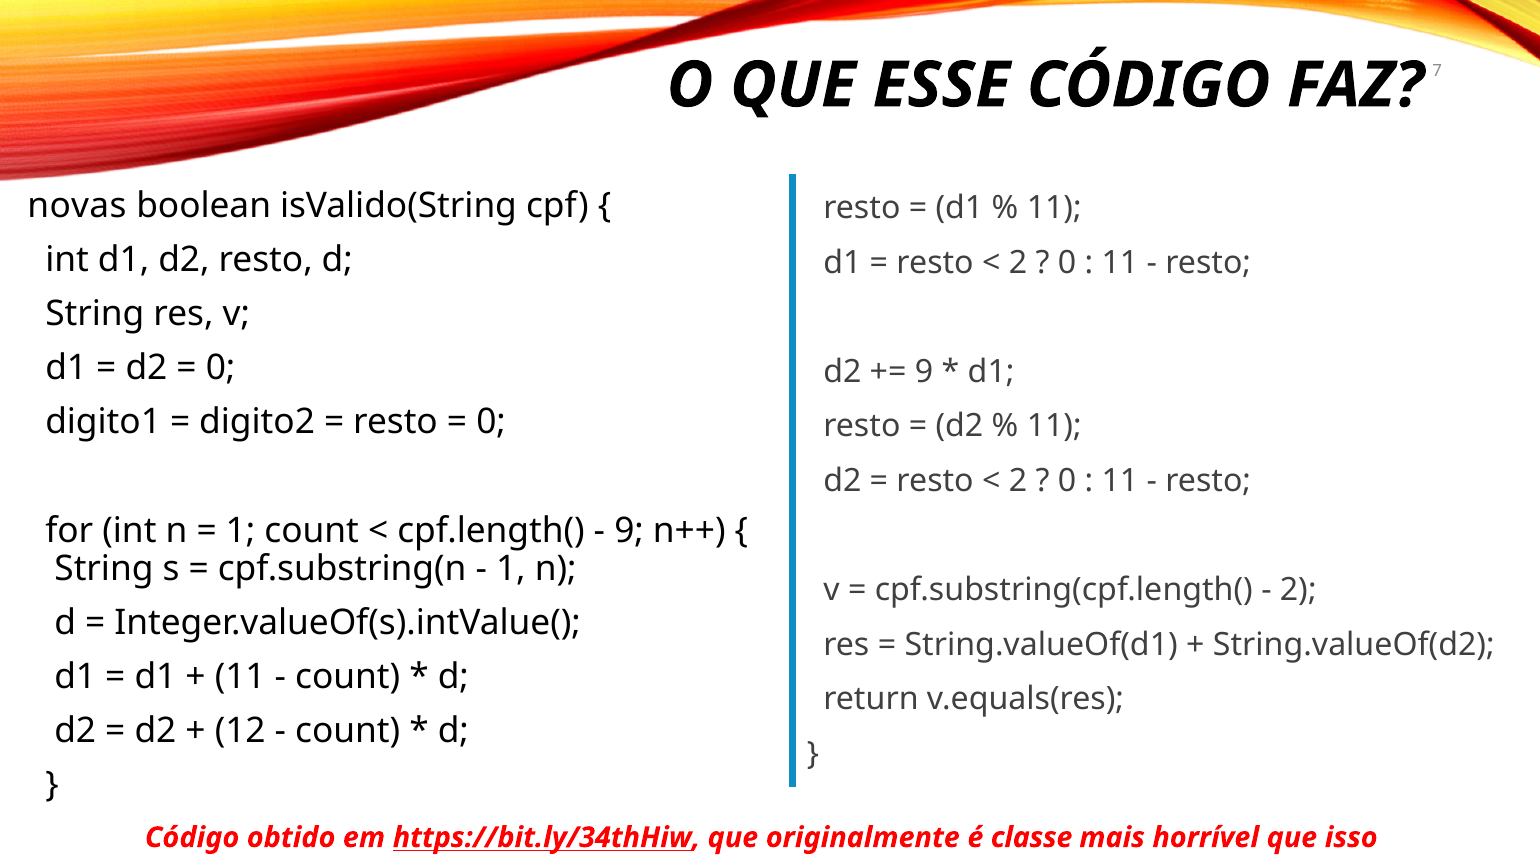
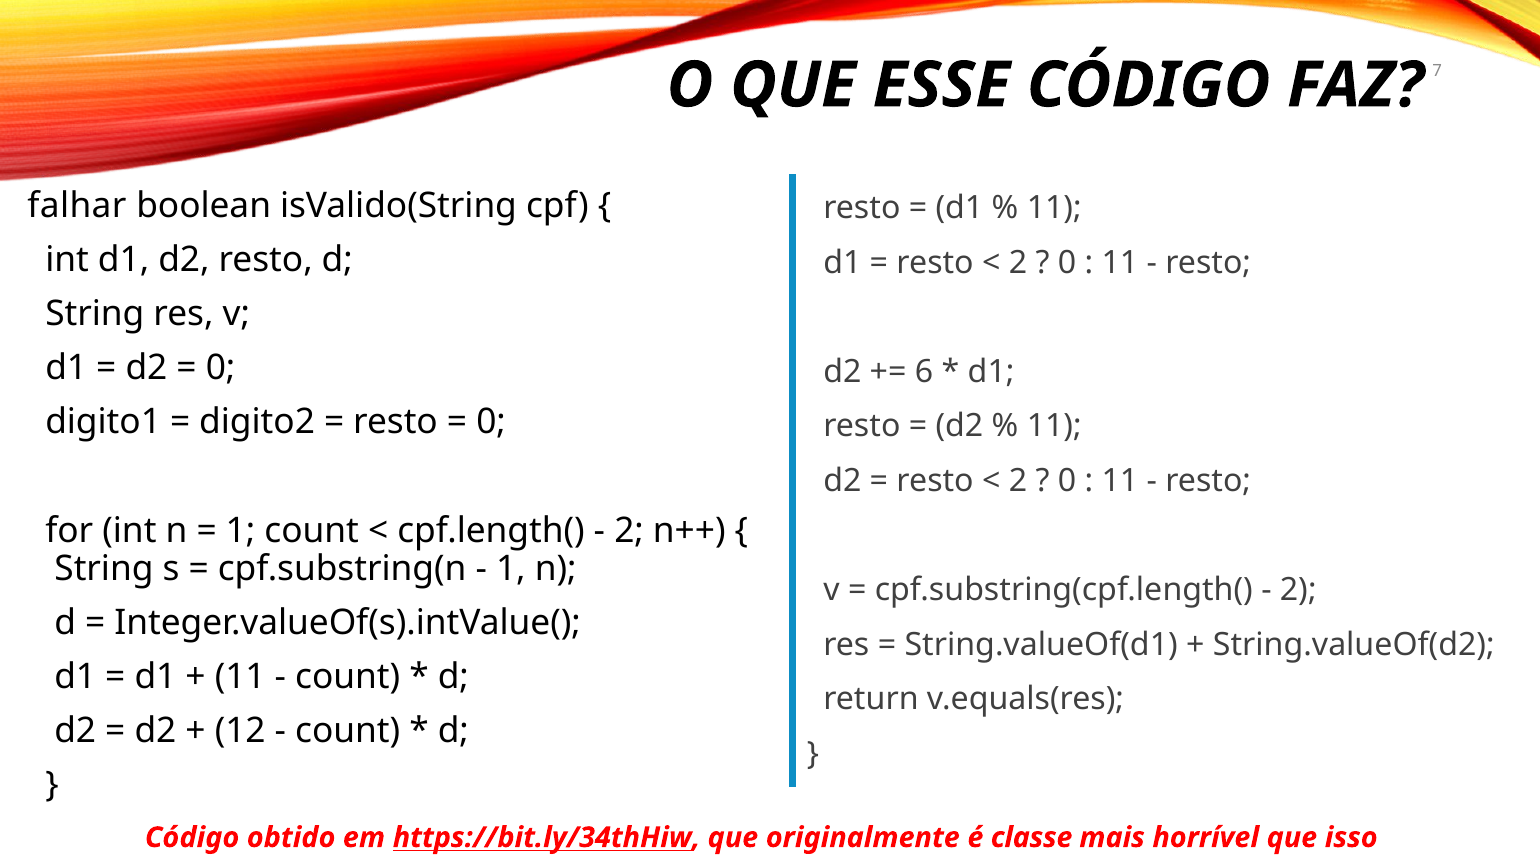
novas: novas -> falhar (77, 206)
9: 9 -> 6 (924, 372)
9: 9 -> 2 (629, 531)
